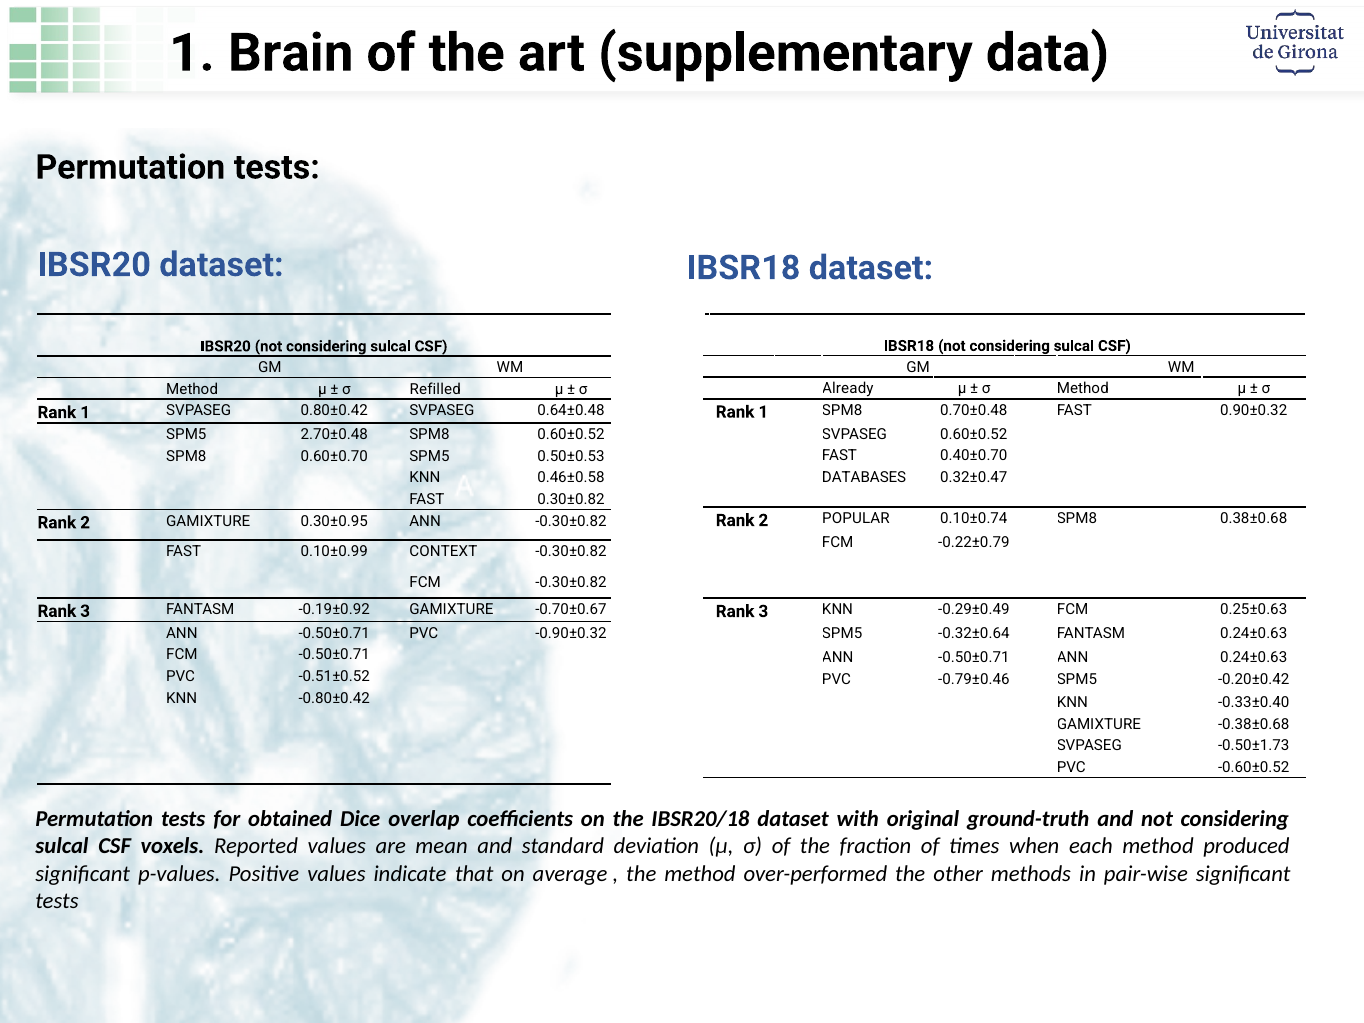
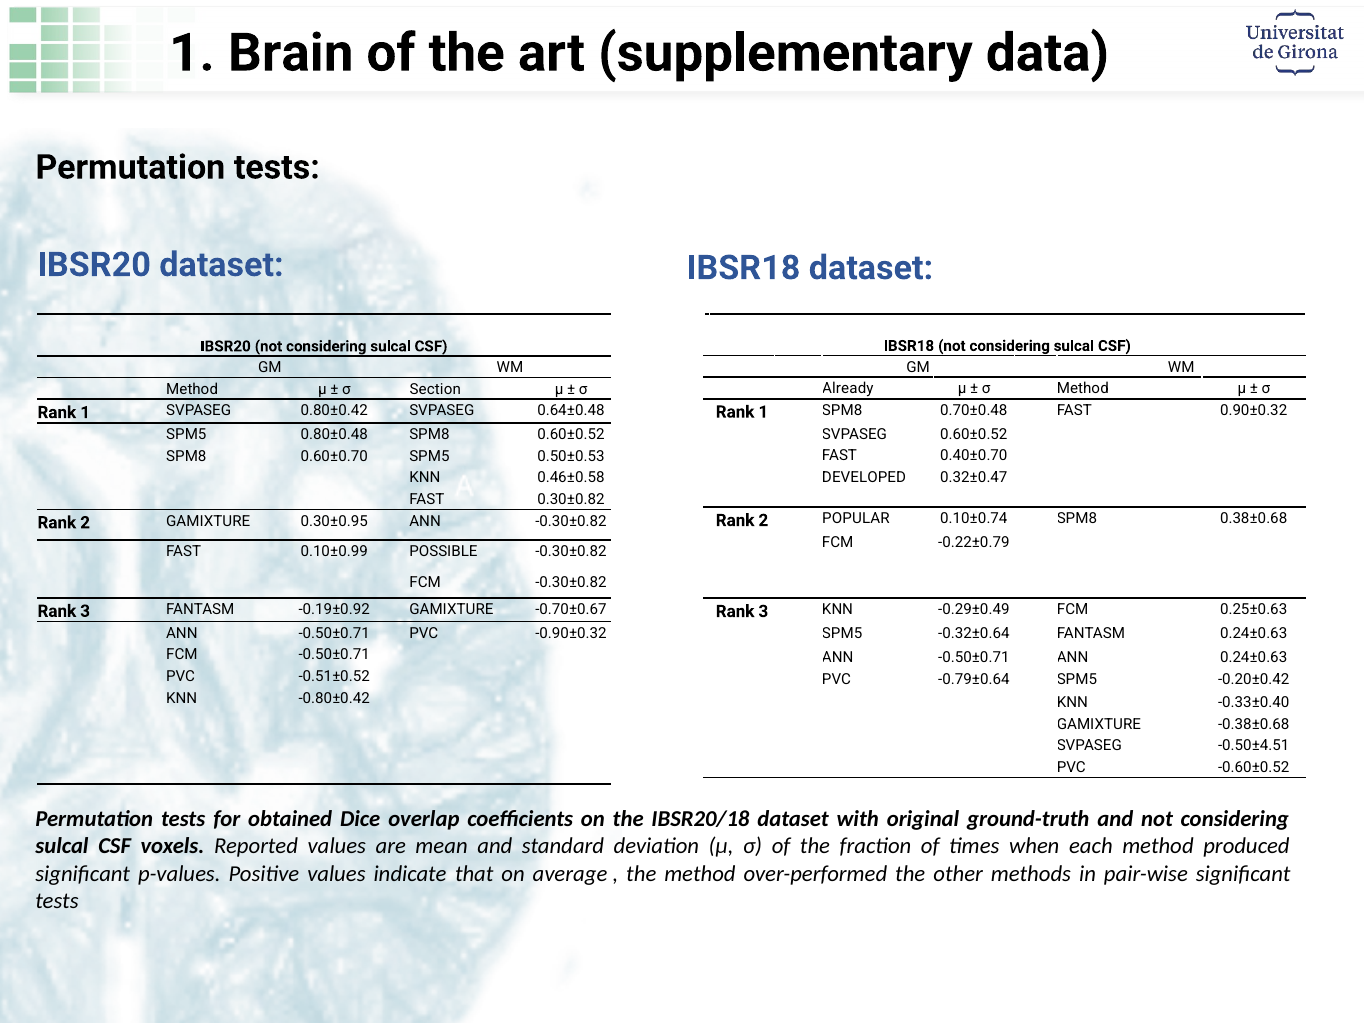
Refilled: Refilled -> Section (435, 389)
2.70±0.48: 2.70±0.48 -> 0.80±0.48 (334, 435)
DATABASES: DATABASES -> DEVELOPED (864, 477)
CONTEXT: CONTEXT -> POSSIBLE (443, 552)
-0.79±0.46: -0.79±0.46 -> -0.79±0.64 (974, 679)
-0.50±1.73: -0.50±1.73 -> -0.50±4.51 (1254, 746)
